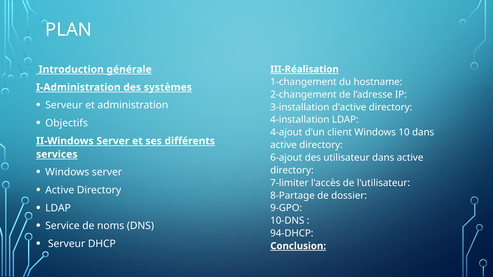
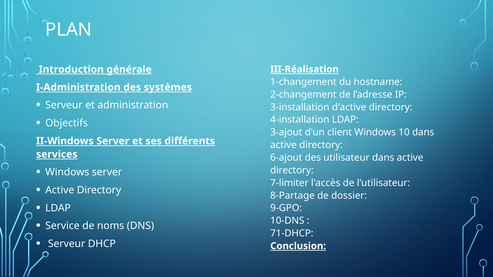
4-ajout: 4-ajout -> 3-ajout (286, 133)
94-DHCP: 94-DHCP -> 71-DHCP (292, 234)
